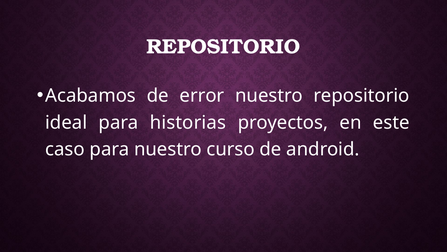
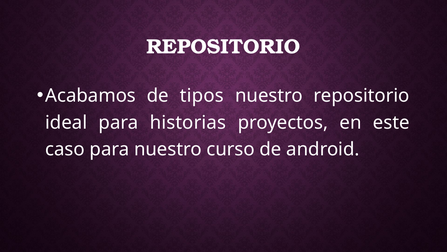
error: error -> tipos (202, 95)
